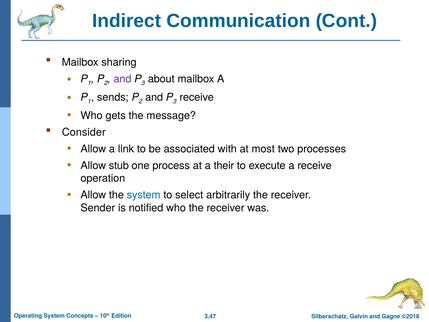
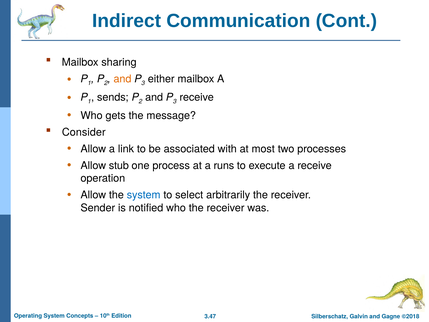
and colour: purple -> orange (122, 79)
about: about -> either (161, 79)
their: their -> runs (224, 165)
